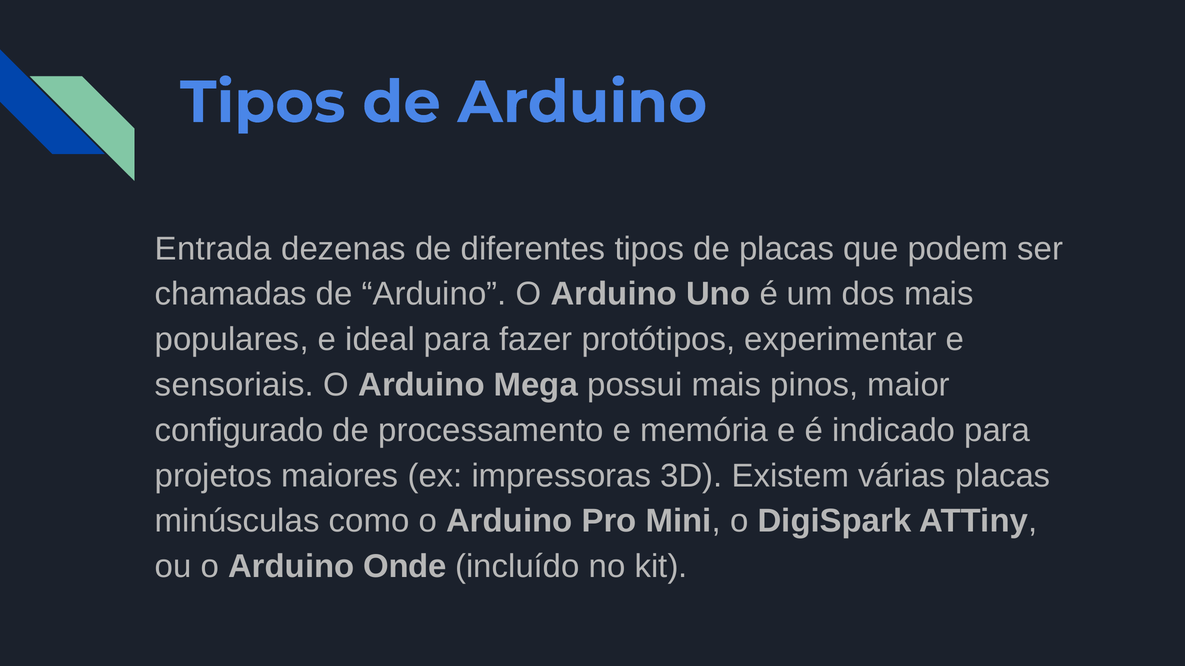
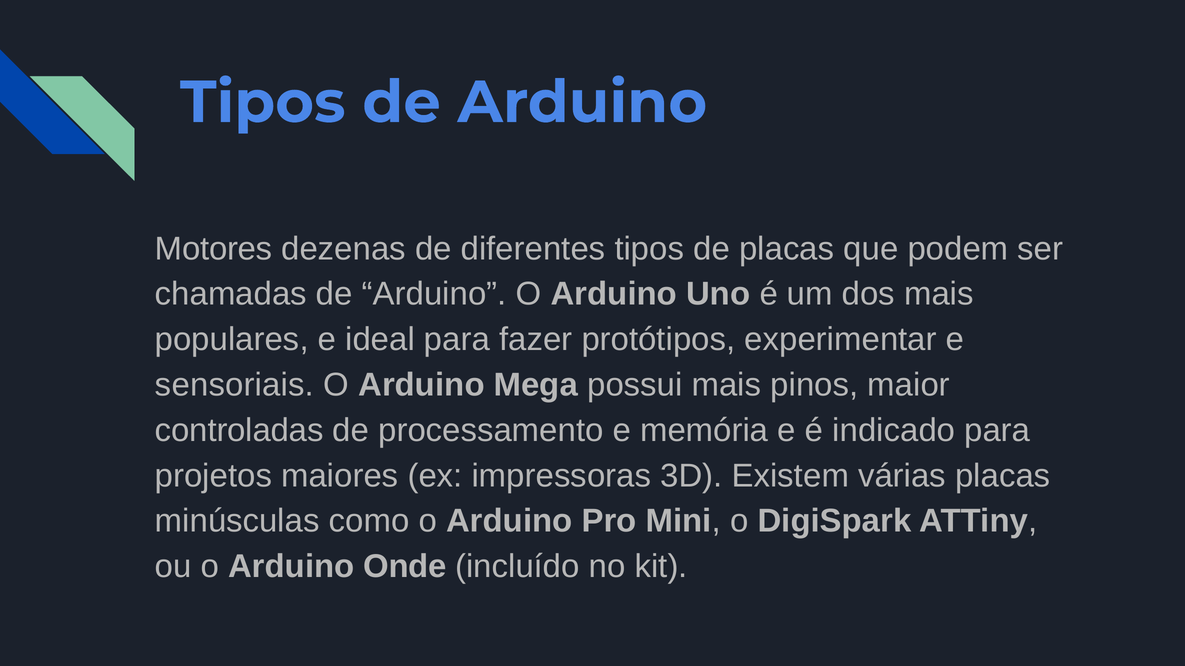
Entrada: Entrada -> Motores (214, 249)
configurado: configurado -> controladas (239, 431)
